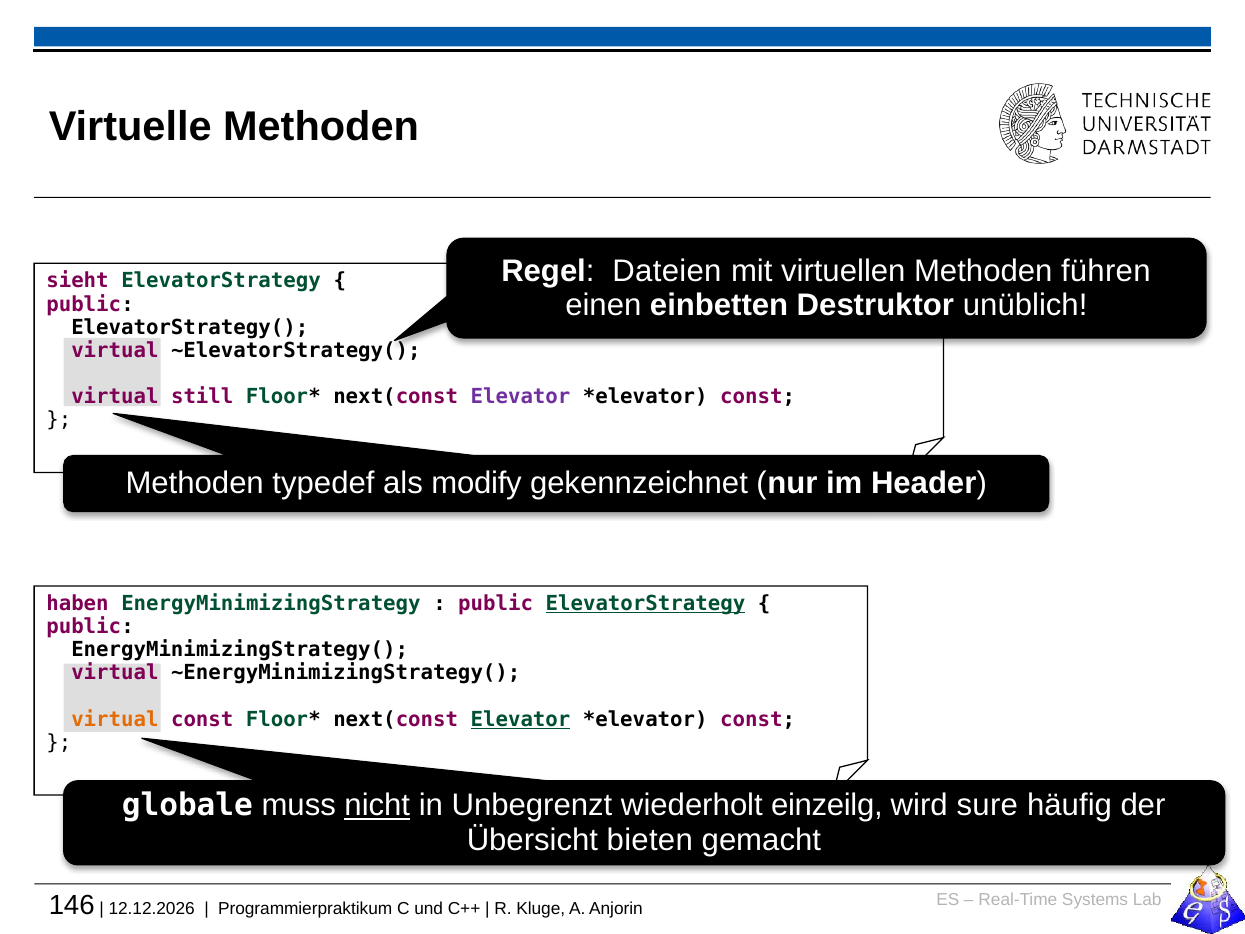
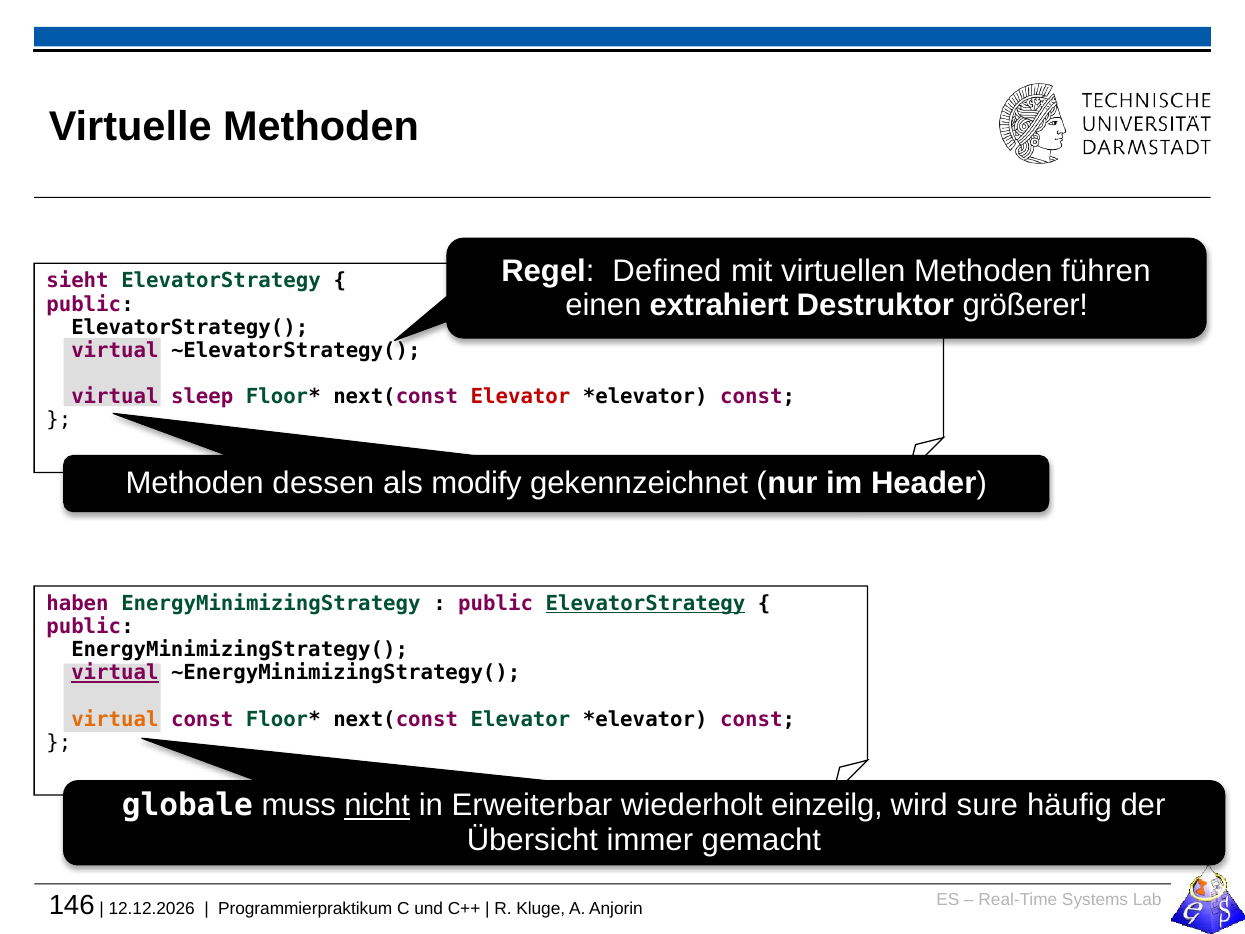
Dateien: Dateien -> Defined (667, 271)
einbetten: einbetten -> extrahiert (719, 306)
unüblich: unüblich -> größerer (1025, 306)
still: still -> sleep (202, 397)
Elevator colour: purple -> red (521, 397)
typedef: typedef -> dessen (323, 484)
virtual underline: none -> present (115, 673)
Elevator underline: present -> none (521, 719)
Unbegrenzt: Unbegrenzt -> Erweiterbar (532, 805)
bieten: bieten -> immer (650, 840)
